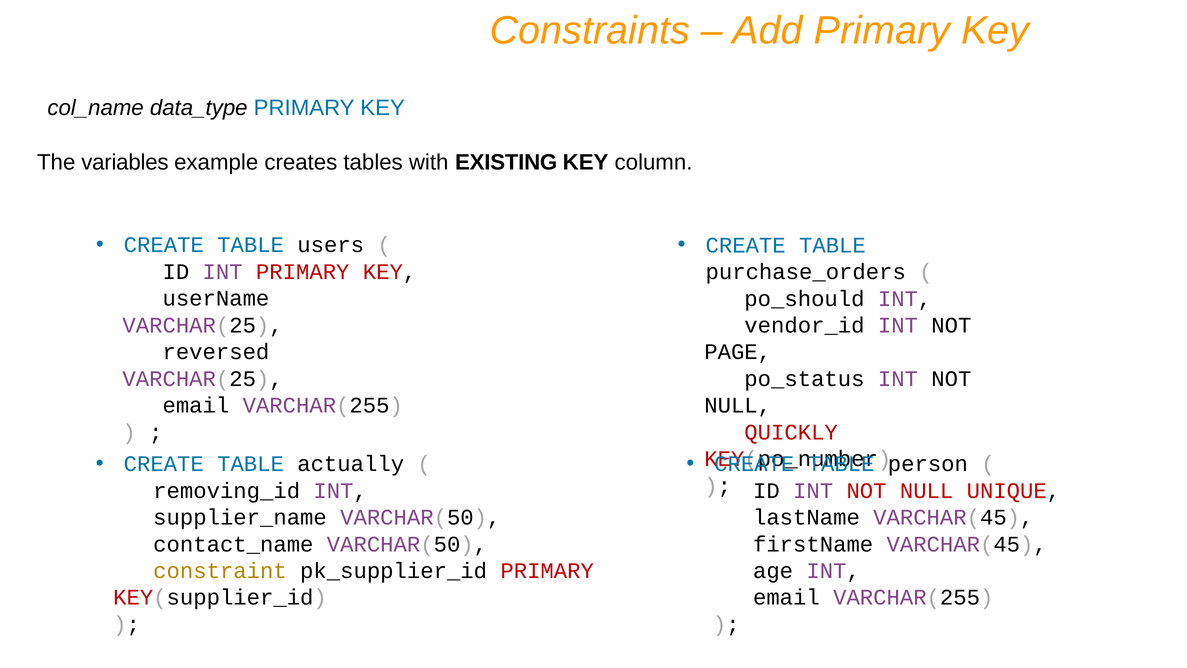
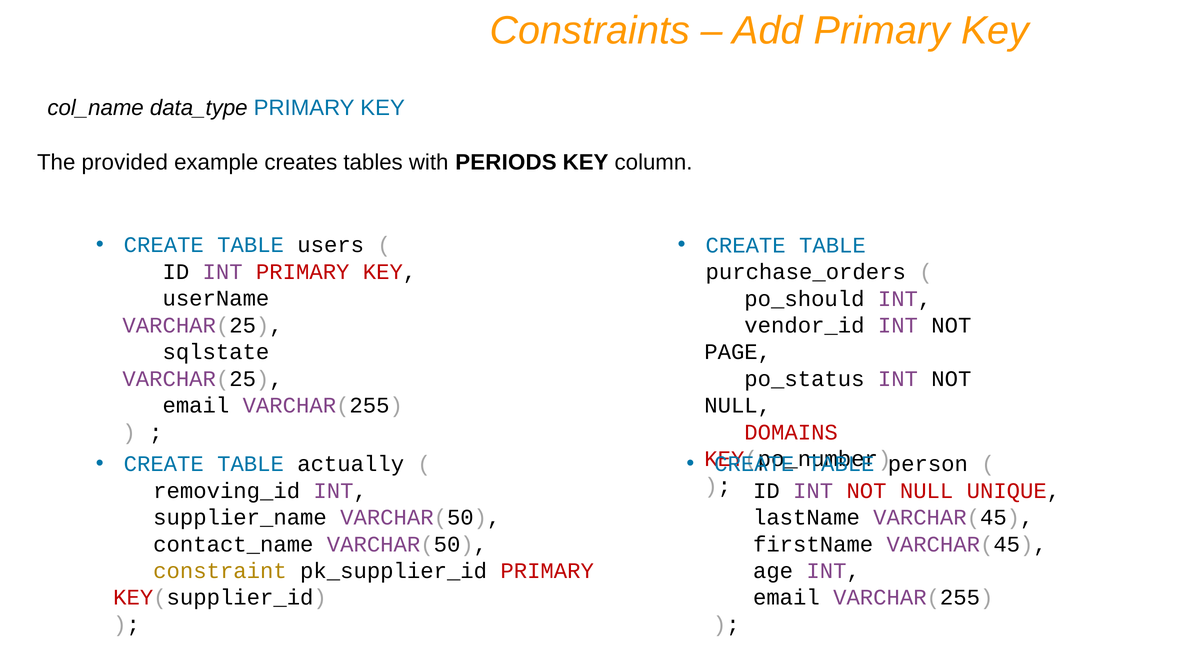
variables: variables -> provided (125, 162)
EXISTING: EXISTING -> PERIODS (506, 162)
reversed: reversed -> sqlstate (216, 352)
QUICKLY: QUICKLY -> DOMAINS (791, 432)
